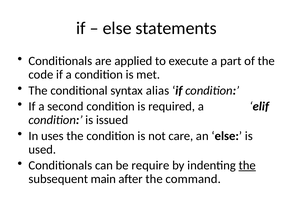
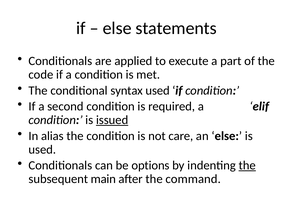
syntax alias: alias -> used (158, 91)
issued underline: none -> present (112, 120)
uses: uses -> alias (52, 136)
require: require -> options (150, 166)
